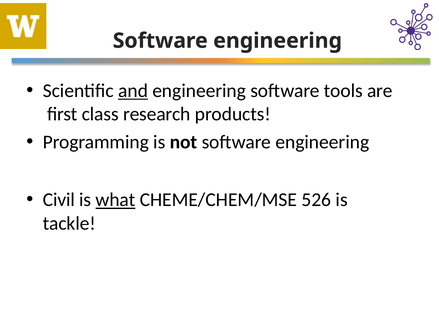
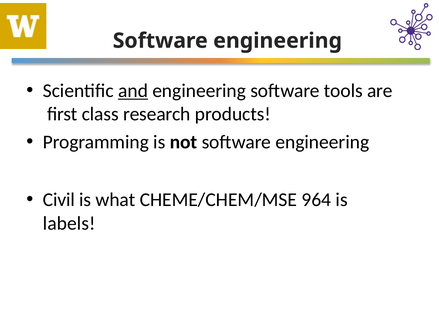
what underline: present -> none (116, 200)
526: 526 -> 964 (316, 200)
tackle: tackle -> labels (69, 223)
